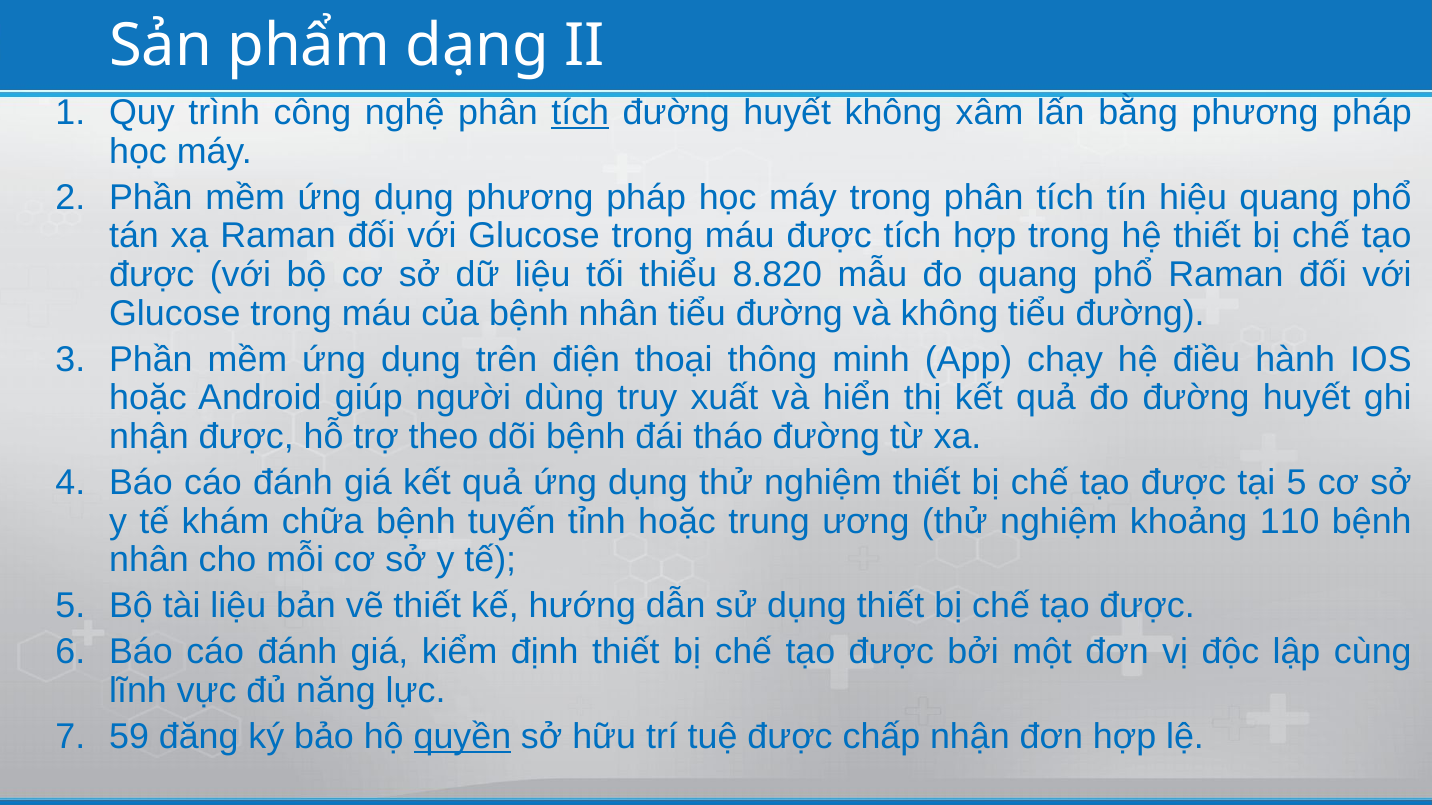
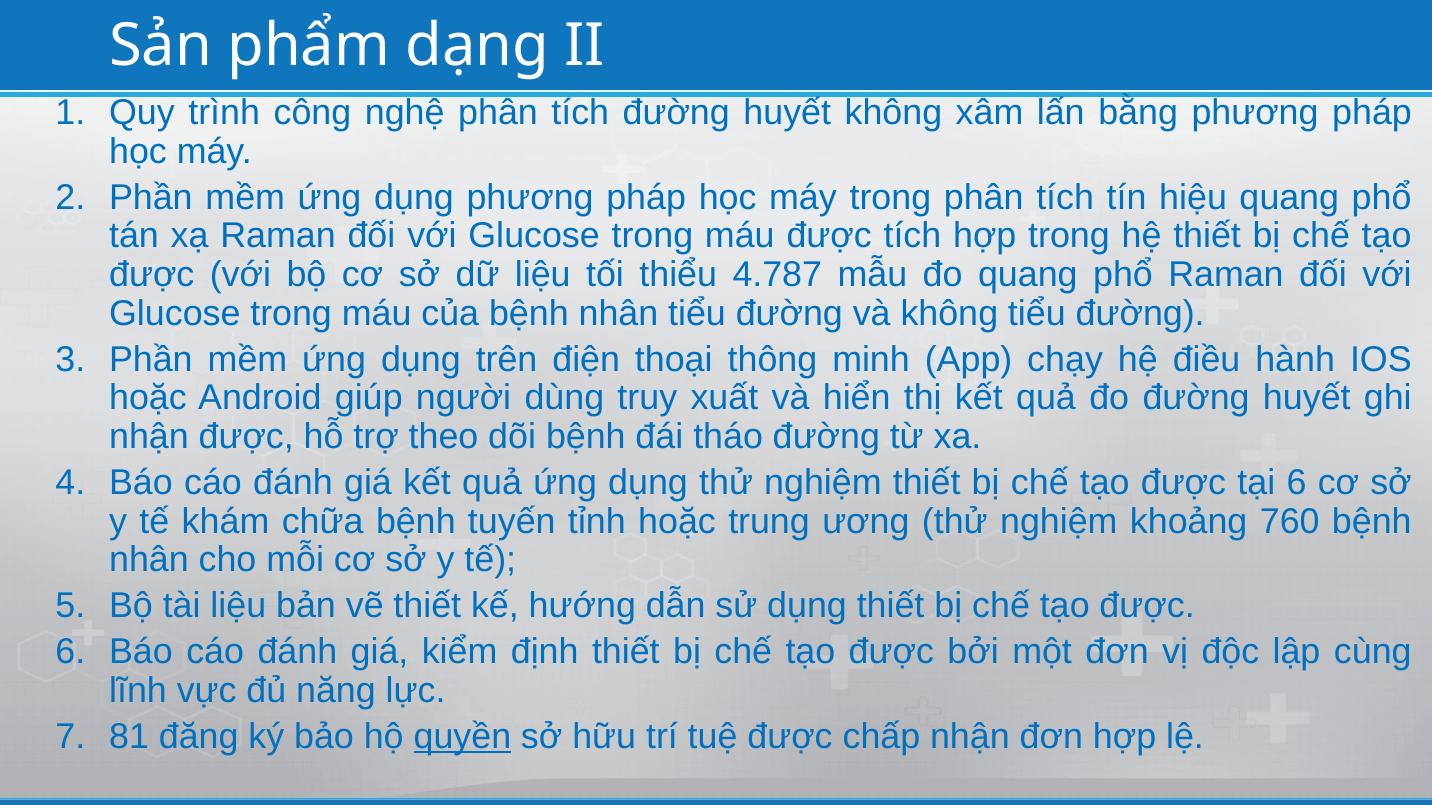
tích underline: present -> none (580, 113)
8.820: 8.820 -> 4.787 (777, 275)
tại 5: 5 -> 6 (1296, 483)
110: 110 -> 760 (1290, 522)
59: 59 -> 81 (129, 737)
